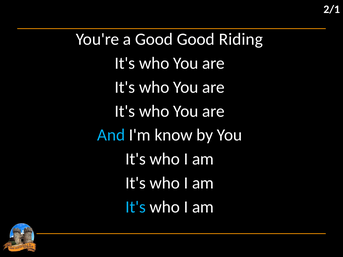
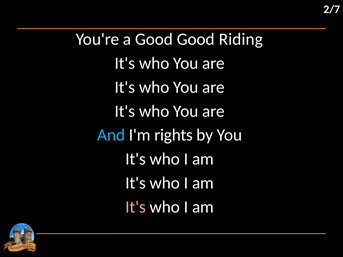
2/1: 2/1 -> 2/7 (332, 9)
know: know -> rights (174, 135)
It's colour: light blue -> pink (136, 207)
